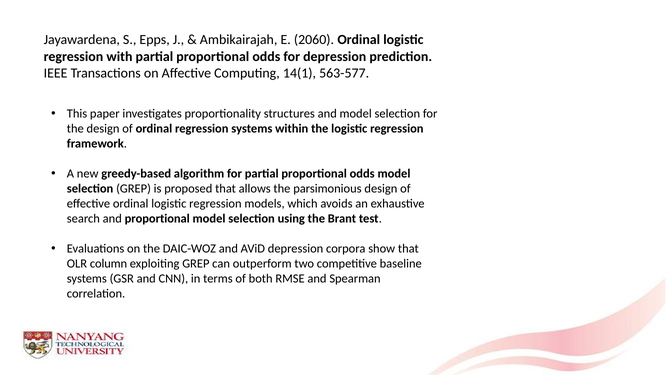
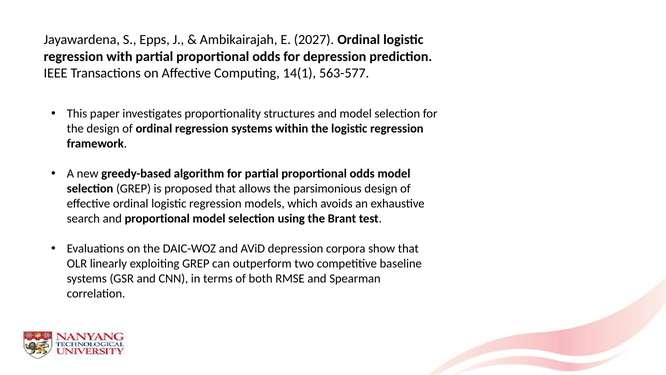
2060: 2060 -> 2027 (314, 40)
column: column -> linearly (108, 264)
